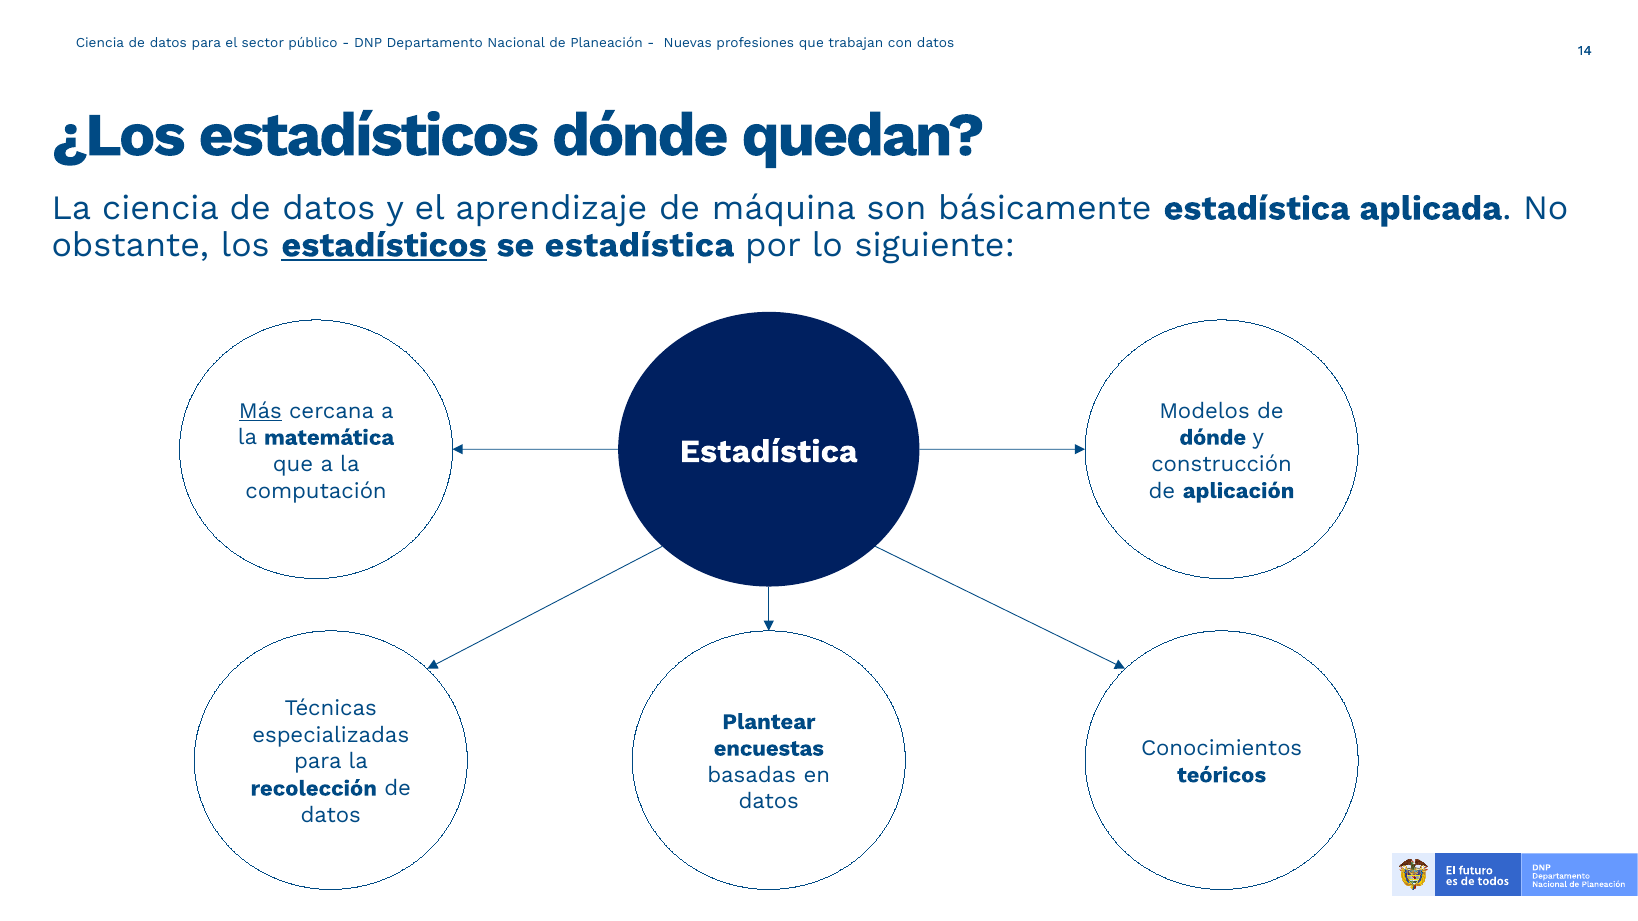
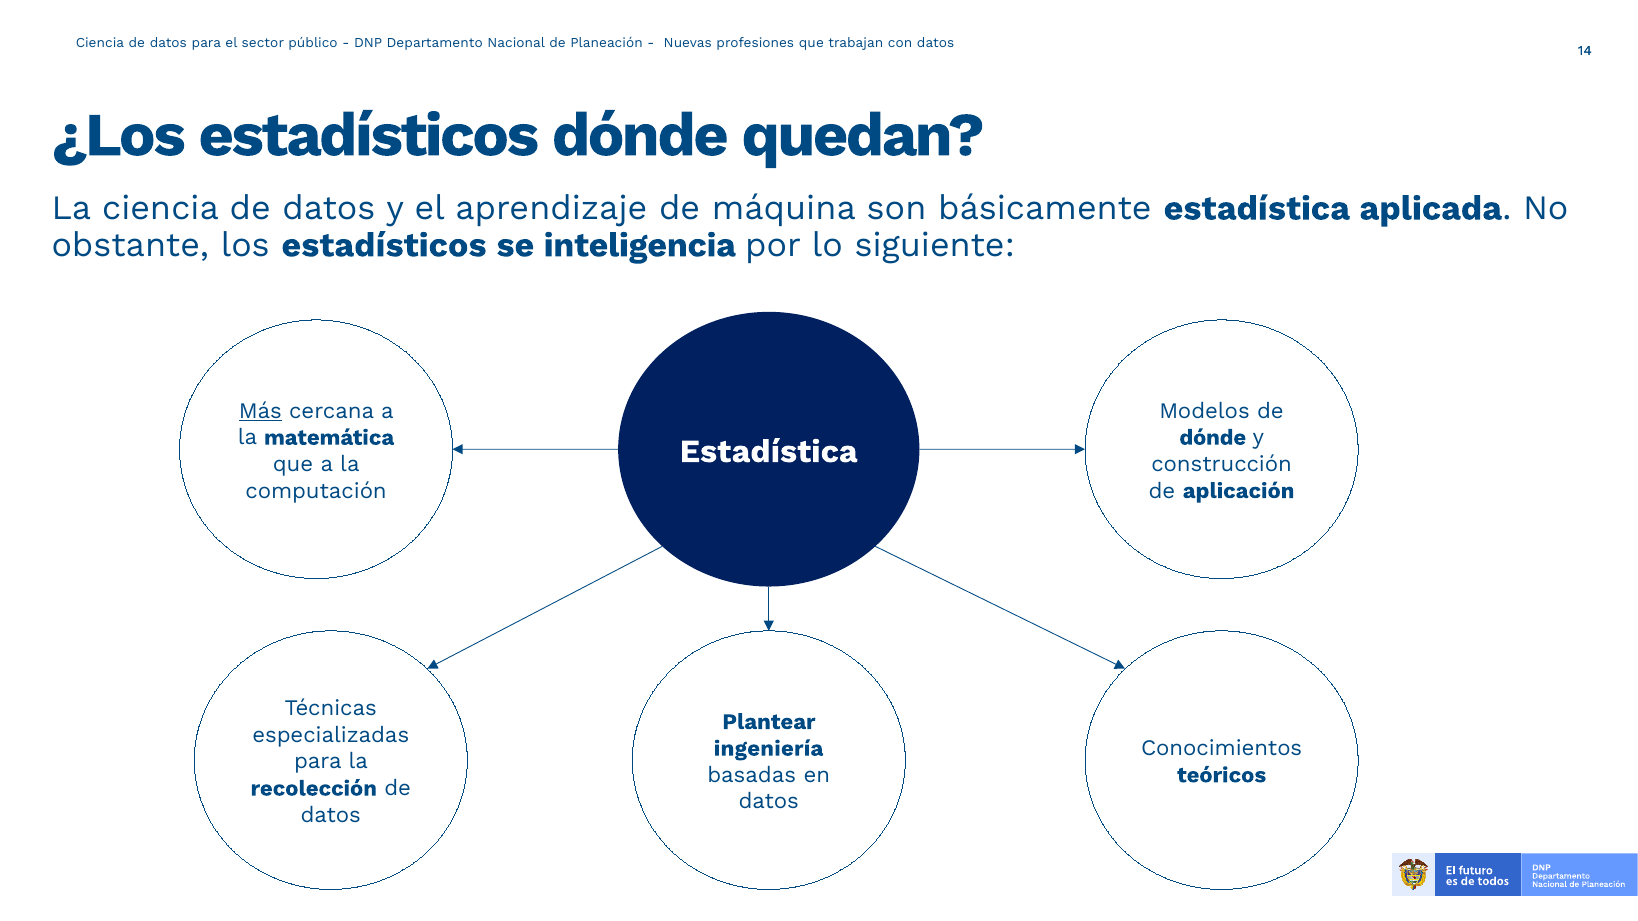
estadísticos underline: present -> none (384, 245)
se estadística: estadística -> inteligencia (640, 245)
encuestas: encuestas -> ingeniería (769, 749)
